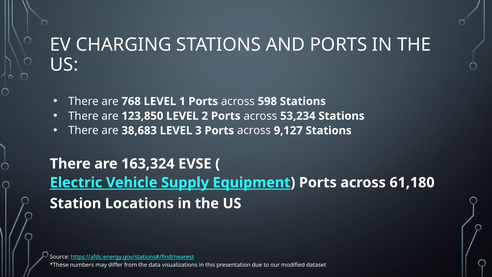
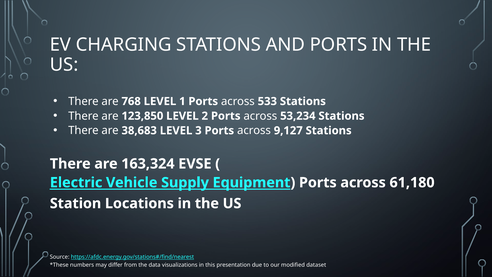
598: 598 -> 533 (267, 101)
